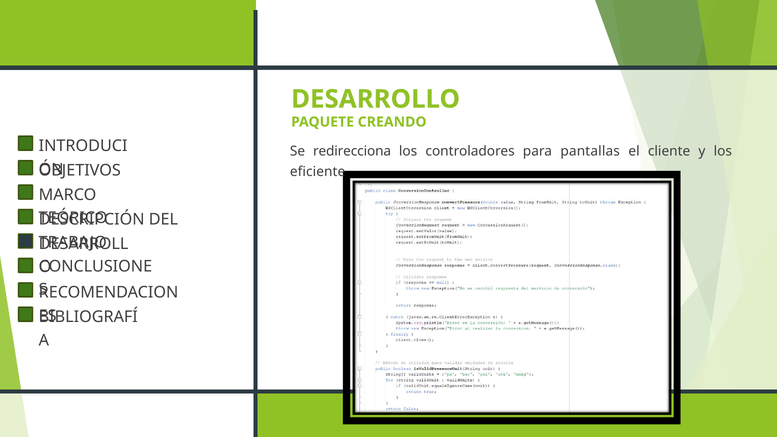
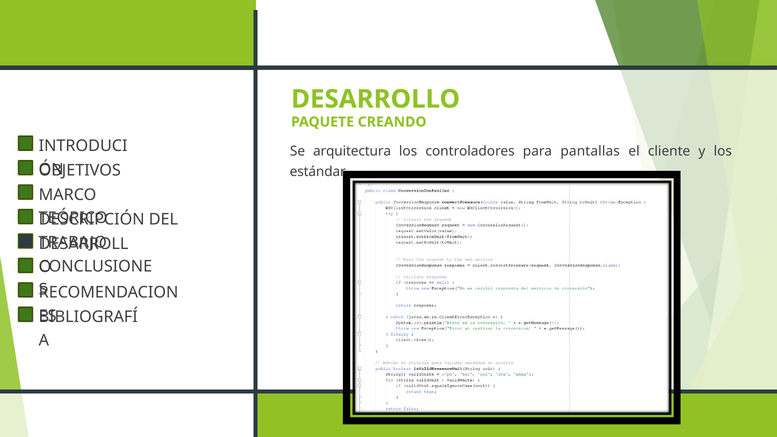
redirecciona: redirecciona -> arquitectura (352, 151)
eficiente: eficiente -> estándar (318, 172)
